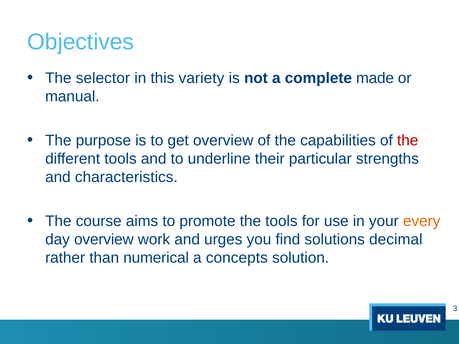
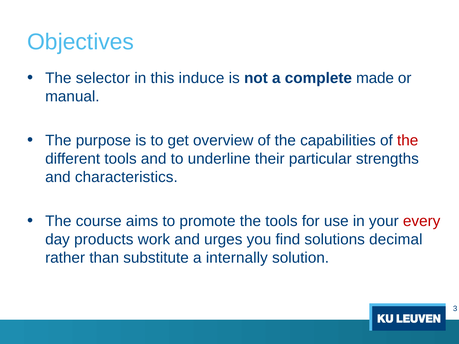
variety: variety -> induce (201, 78)
every colour: orange -> red (422, 221)
day overview: overview -> products (104, 240)
numerical: numerical -> substitute (156, 258)
concepts: concepts -> internally (237, 258)
